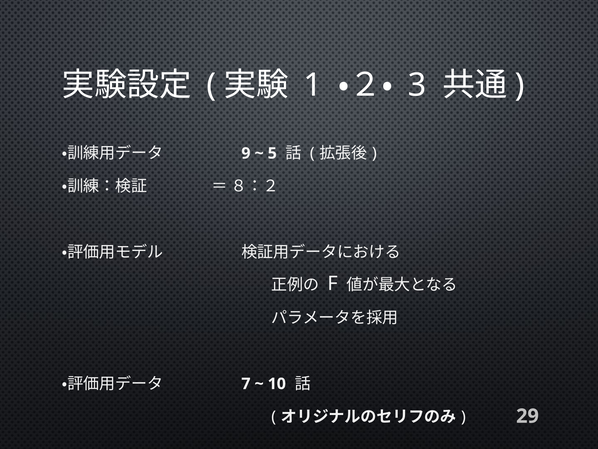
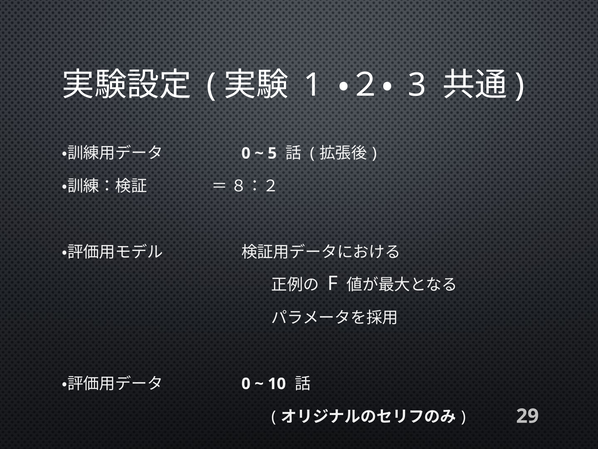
9: 9 -> 0 (246, 153)
7: 7 -> 0 (246, 383)
